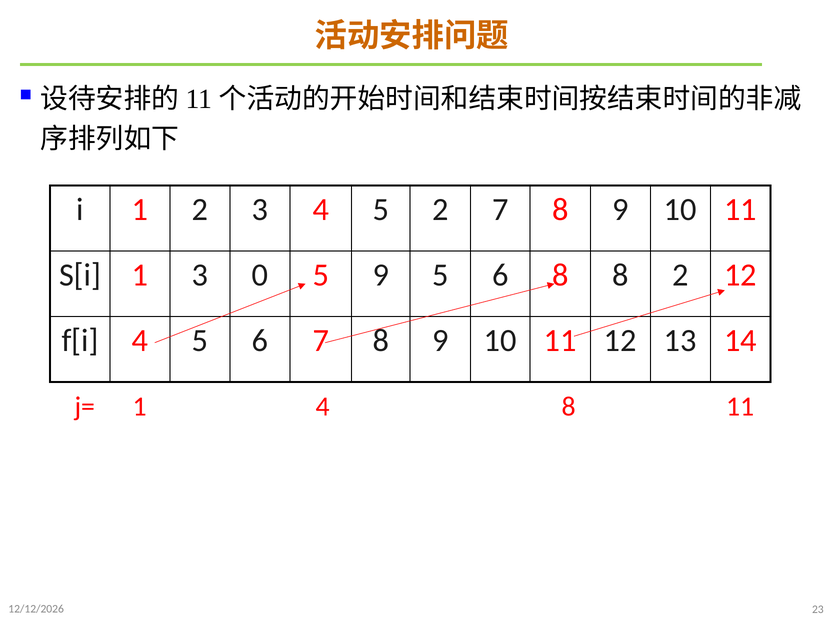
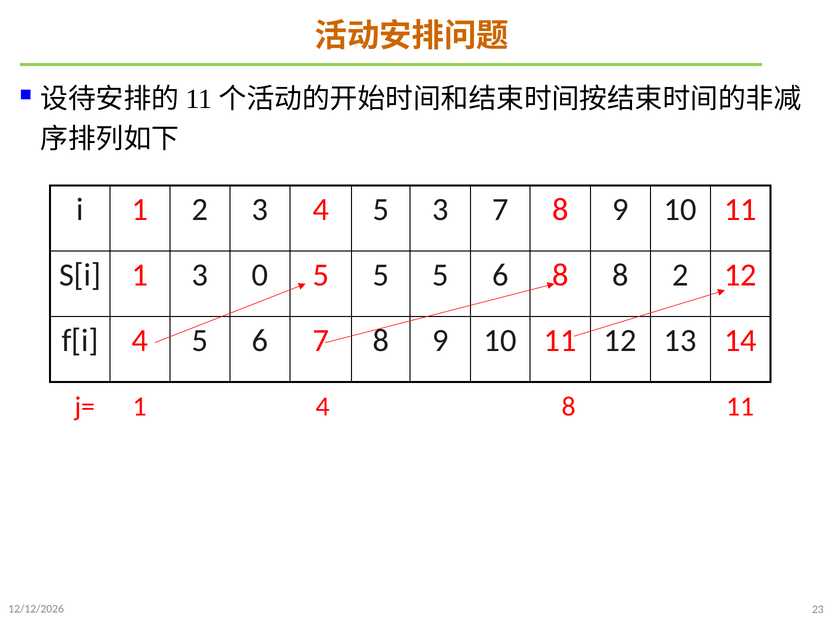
5 2: 2 -> 3 (440, 210)
0 5 9: 9 -> 5 (381, 275)
